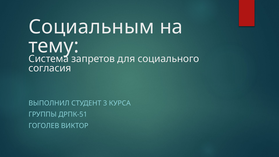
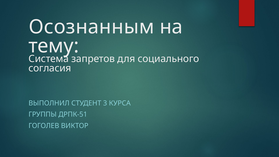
Социальным: Социальным -> Осознанным (91, 27)
